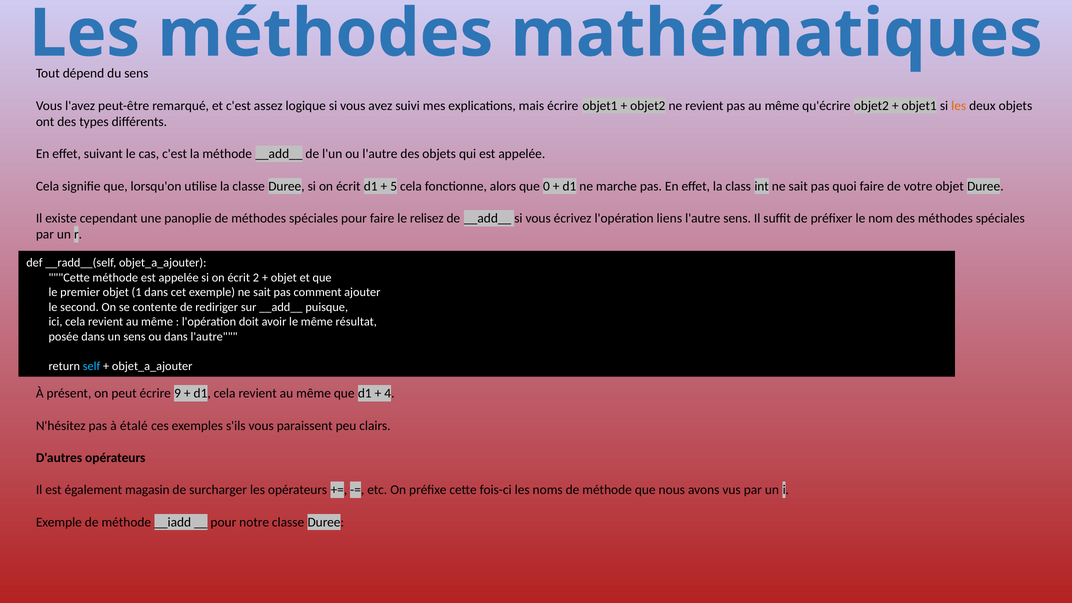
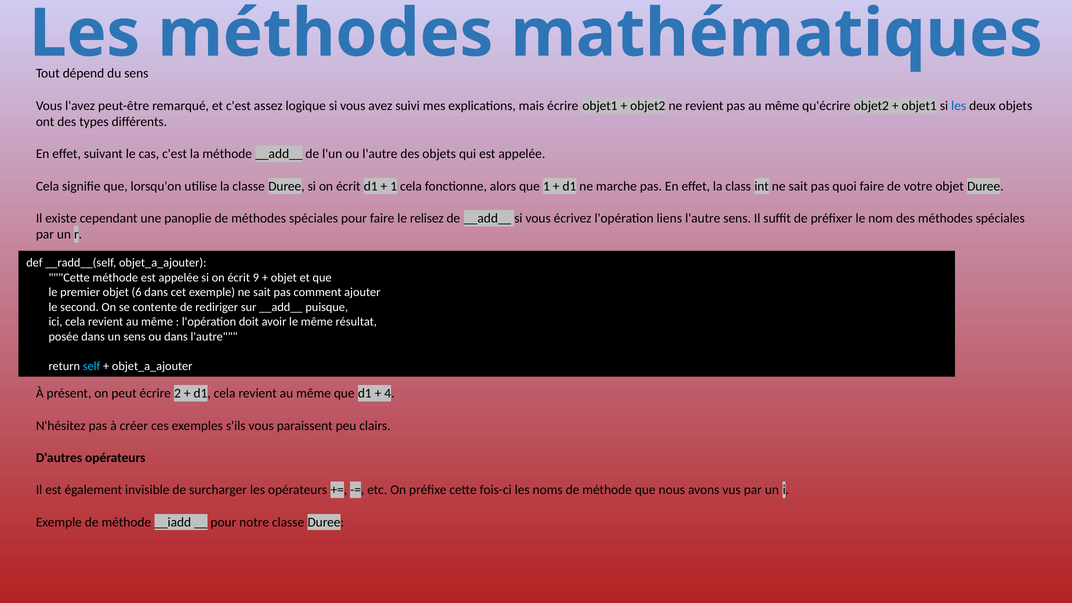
les colour: orange -> blue (959, 106)
5: 5 -> 1 (394, 186)
que 0: 0 -> 1 (546, 186)
2: 2 -> 9 (256, 278)
1: 1 -> 6 (137, 292)
9: 9 -> 2 (178, 394)
étalé: étalé -> créer (134, 426)
magasin: magasin -> invisible (147, 490)
